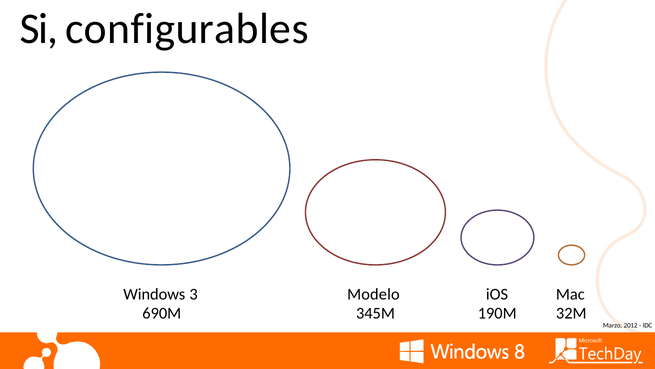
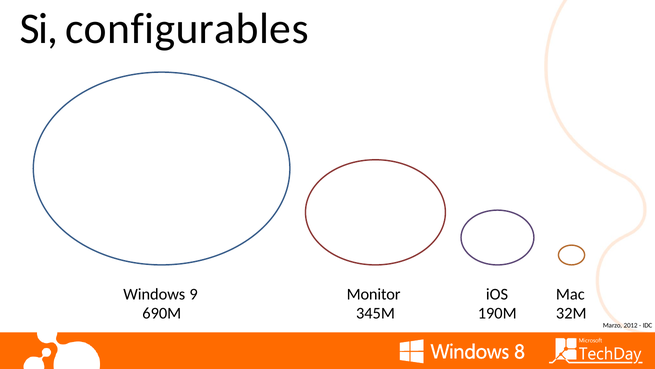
3: 3 -> 9 (194, 294)
Modelo: Modelo -> Monitor (374, 294)
